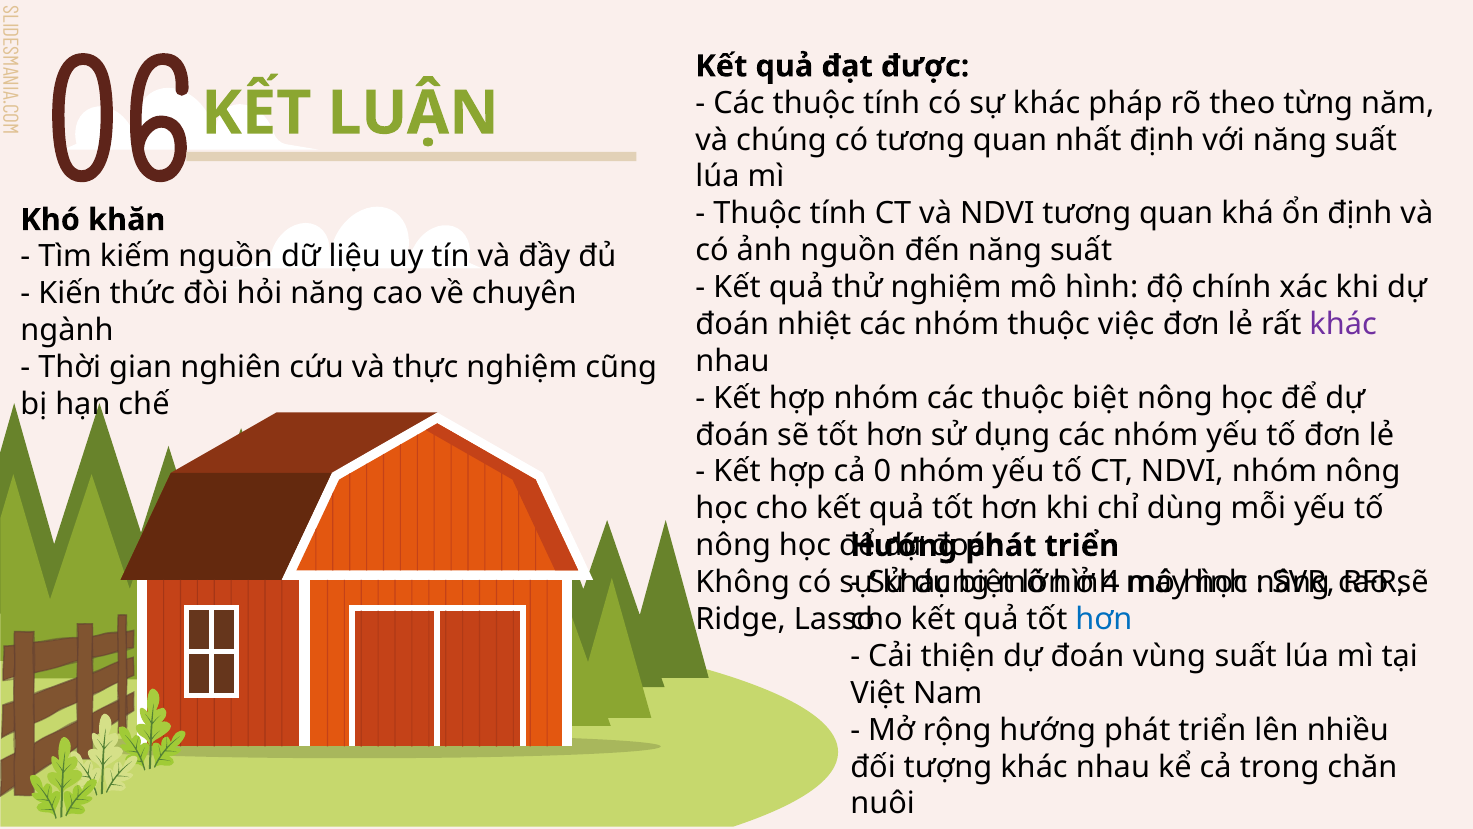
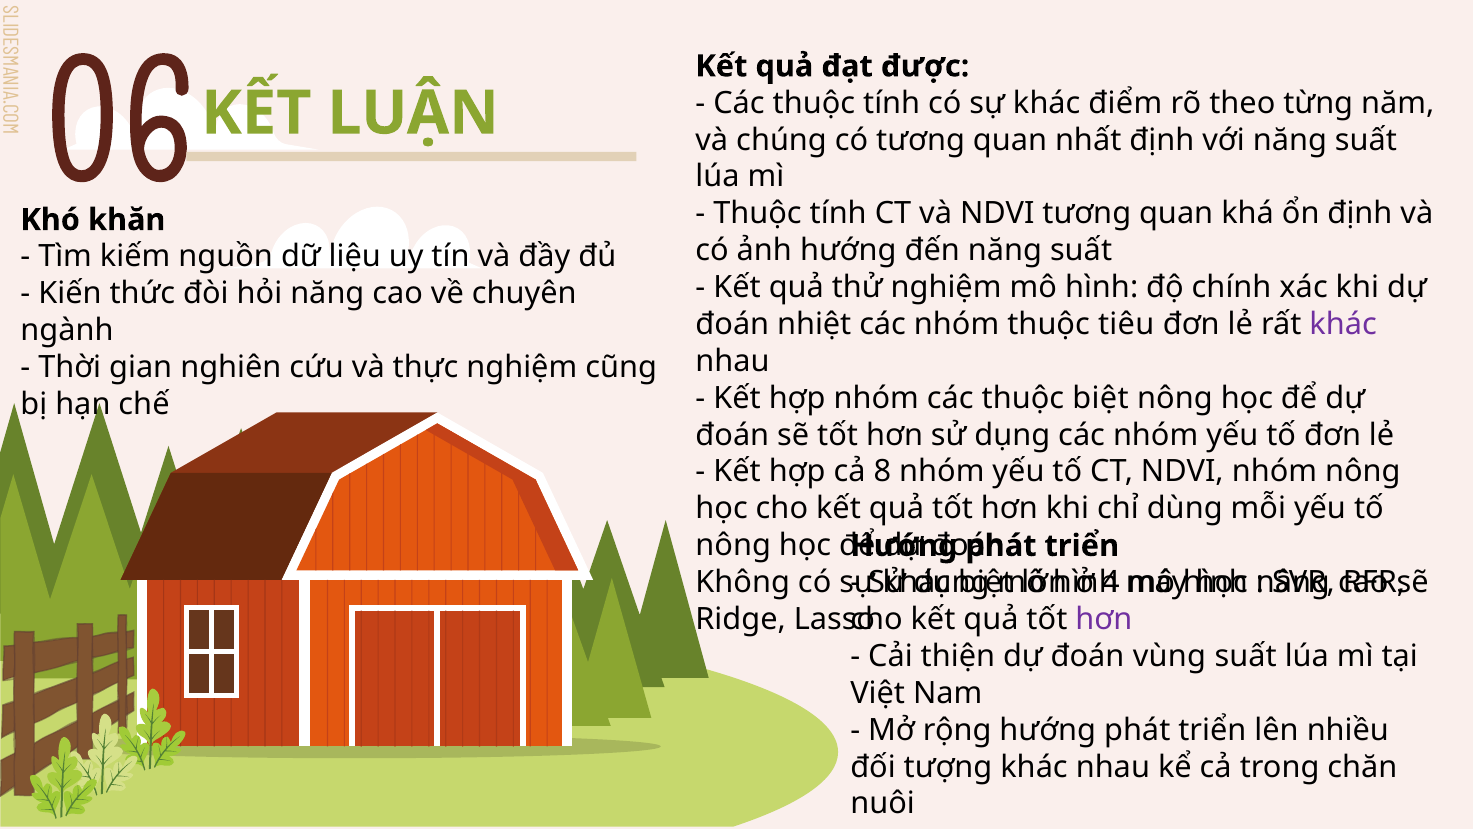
pháp: pháp -> điểm (1125, 103)
ảnh nguồn: nguồn -> hướng (848, 250)
việc: việc -> tiêu (1126, 324)
0: 0 -> 8 (882, 471)
hơn colour: blue -> purple (1104, 619)
